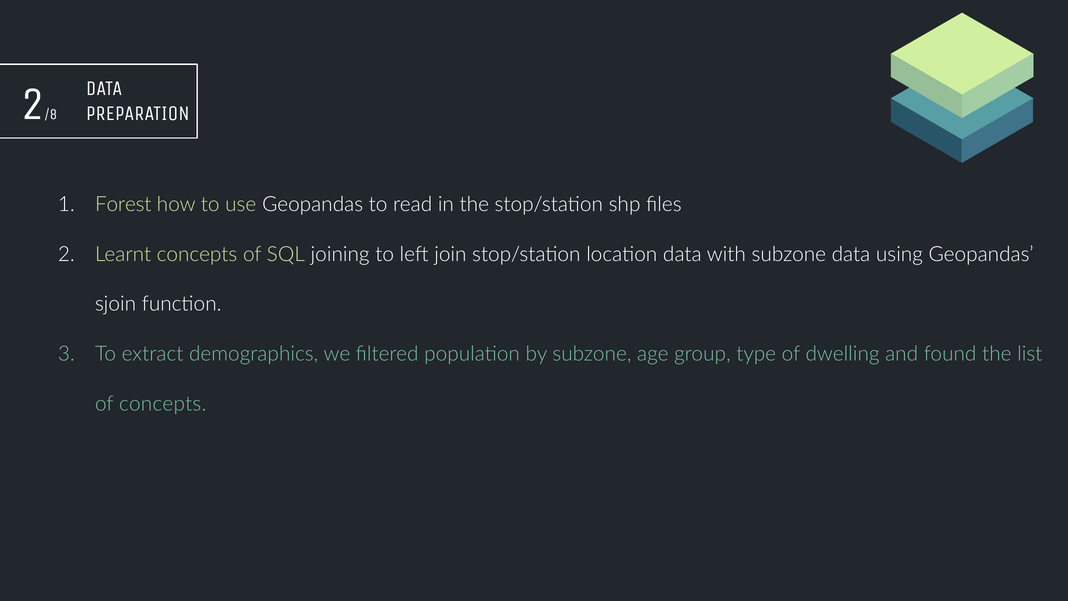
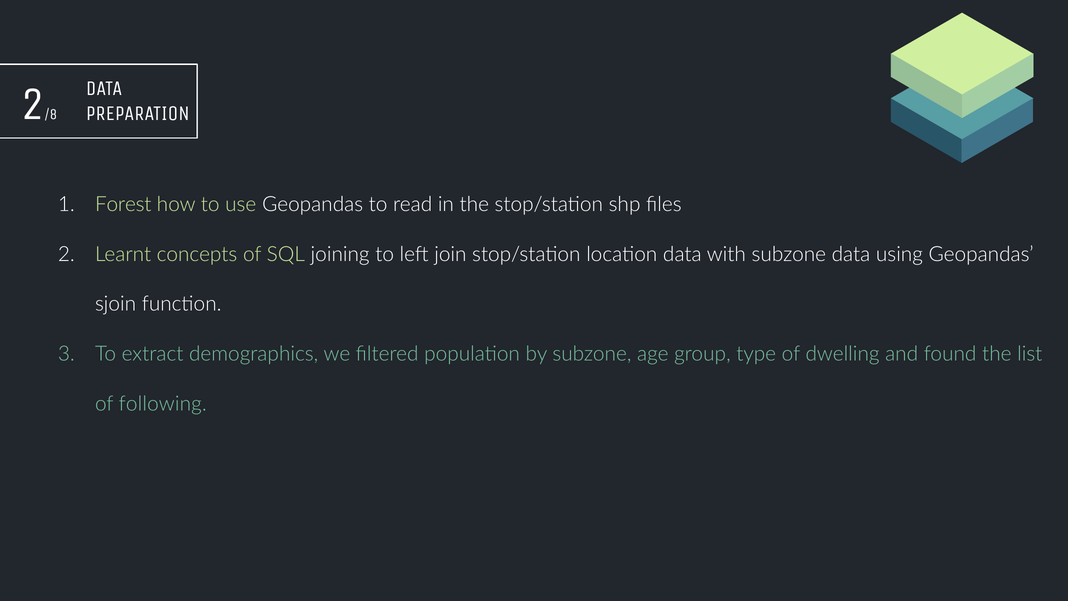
of concepts: concepts -> following (163, 404)
